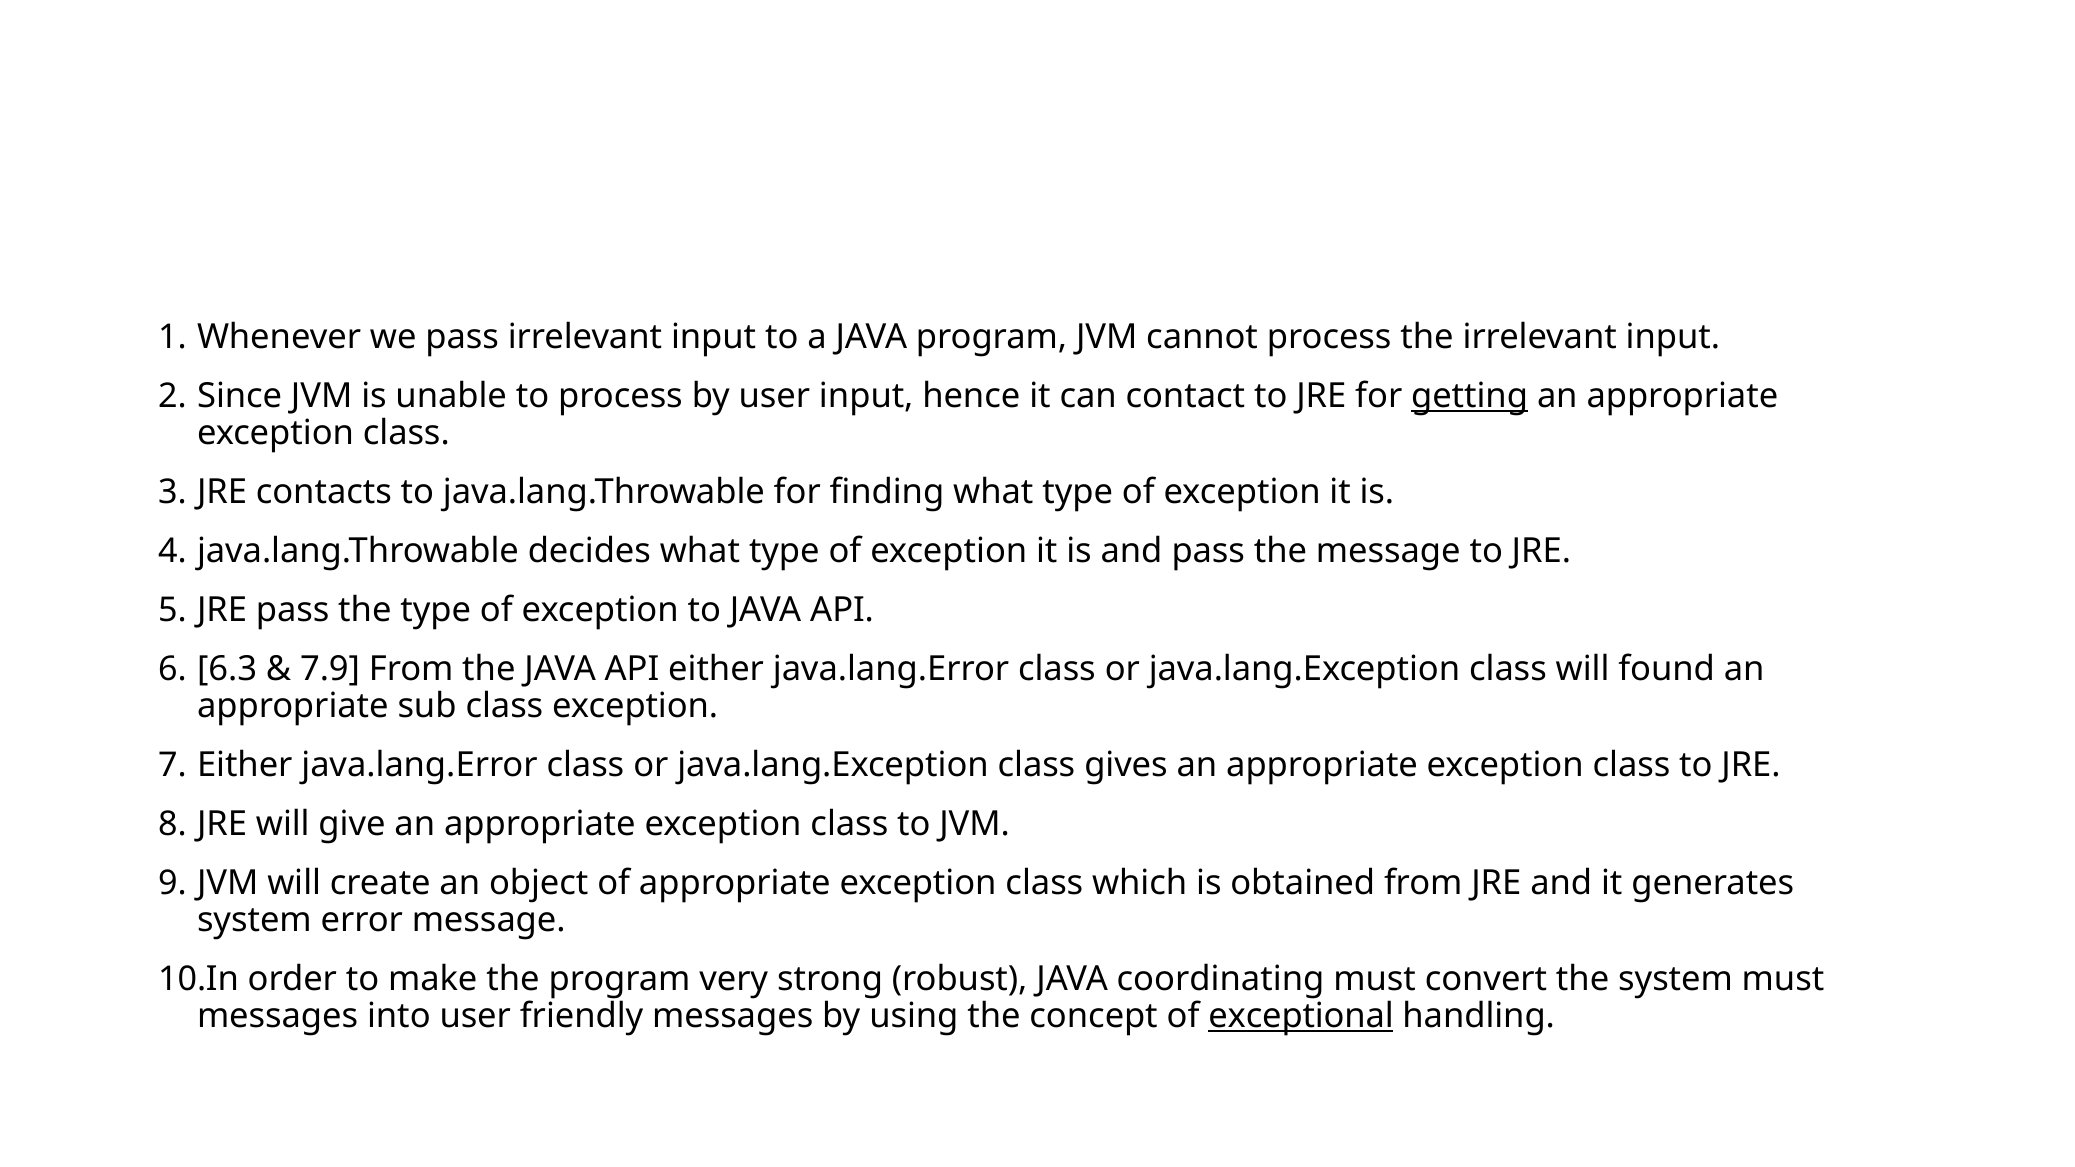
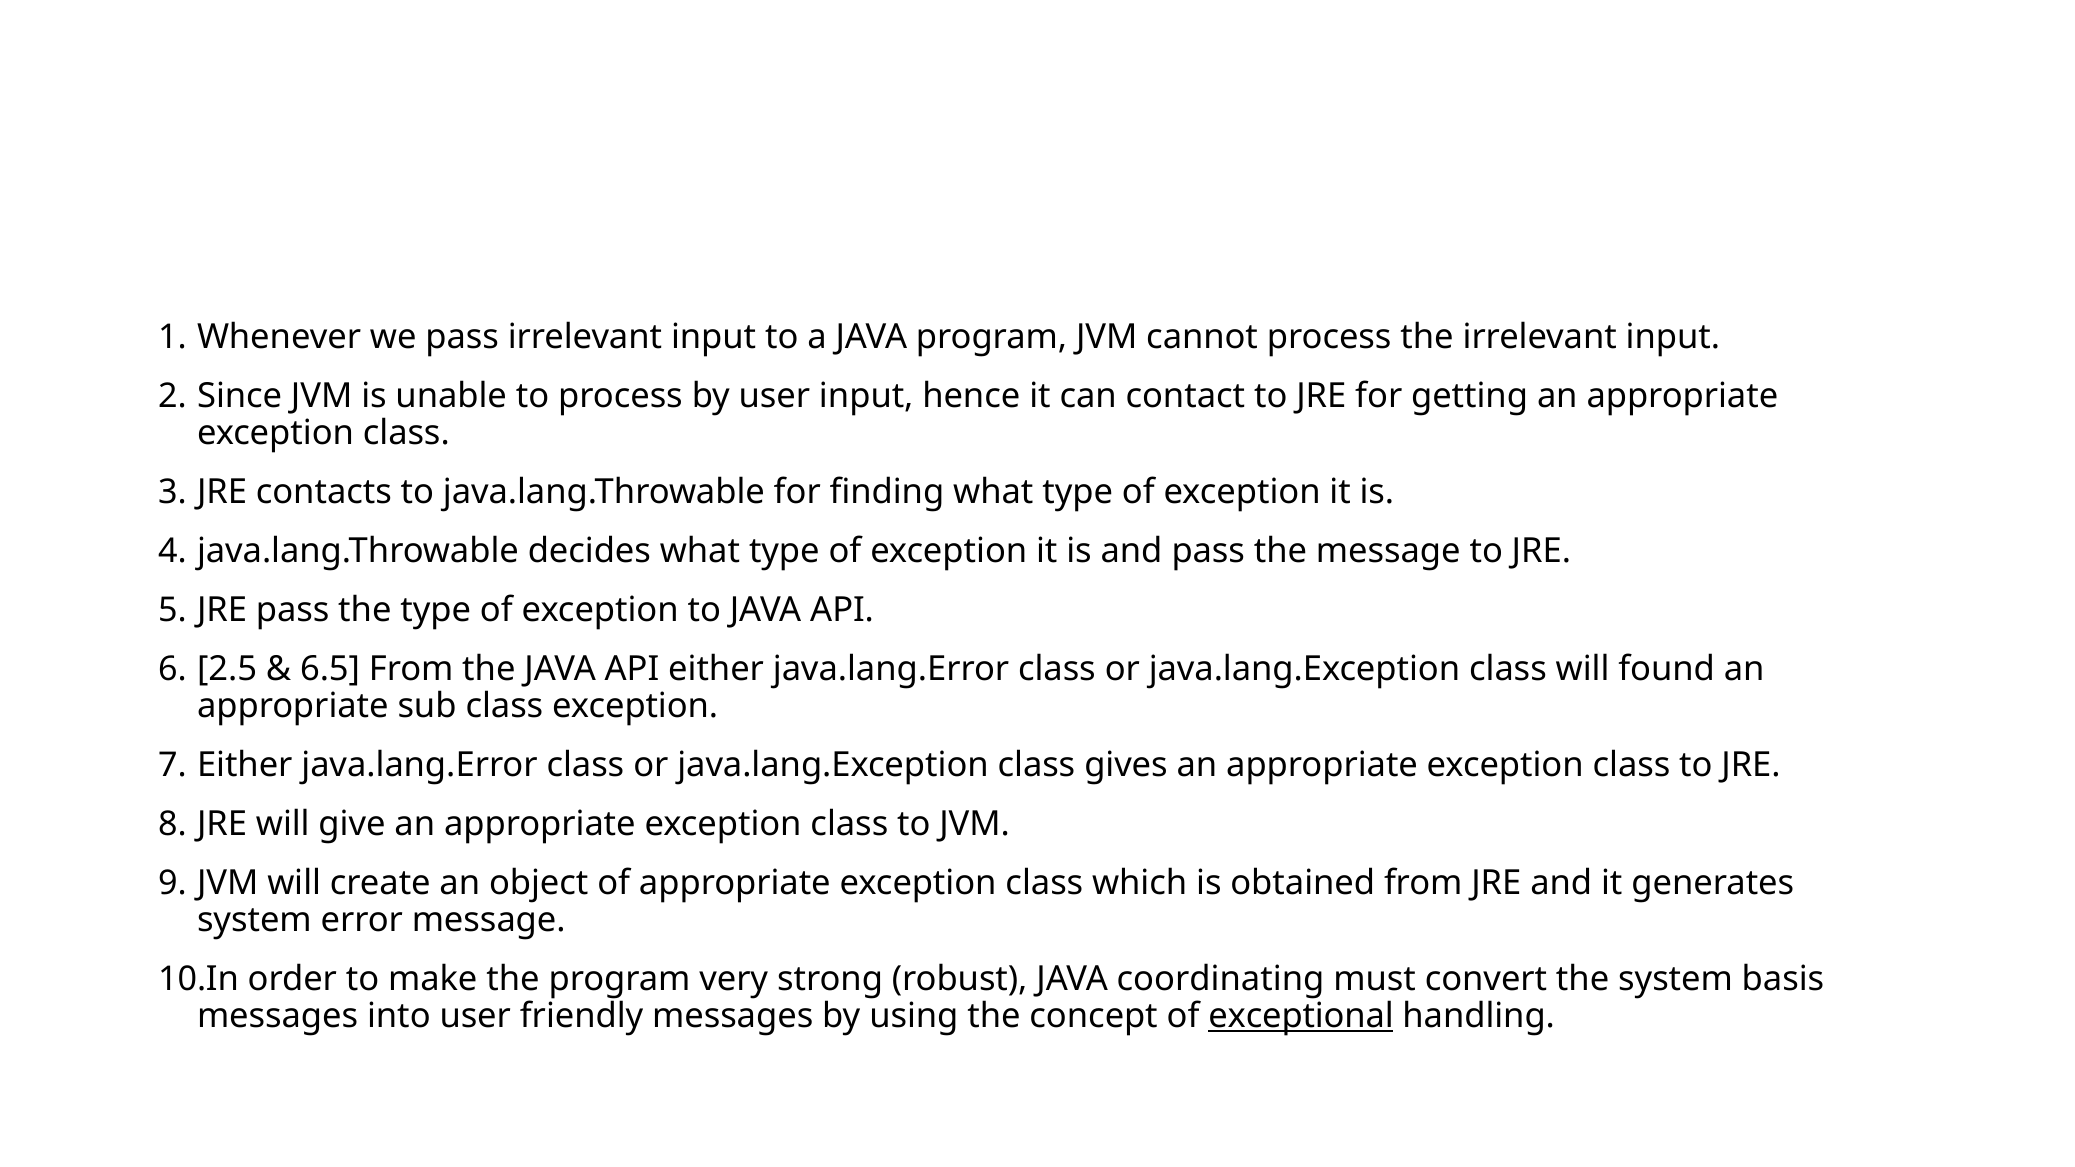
getting underline: present -> none (1470, 396)
6.3: 6.3 -> 2.5 (227, 669)
7.9: 7.9 -> 6.5 (330, 669)
system must: must -> basis (1783, 979)
